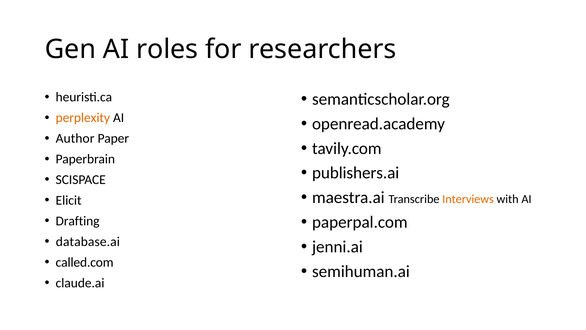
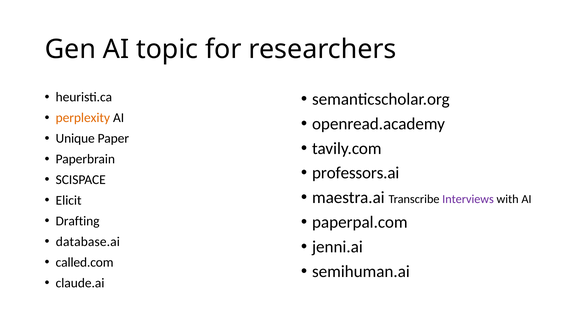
roles: roles -> topic (167, 49)
Author: Author -> Unique (75, 138)
publishers.ai: publishers.ai -> professors.ai (356, 173)
Interviews colour: orange -> purple (468, 199)
